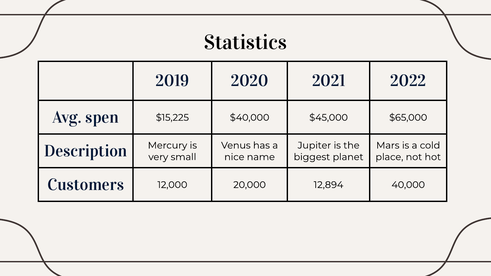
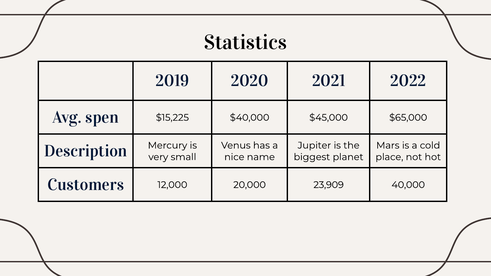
12,894: 12,894 -> 23,909 (329, 185)
